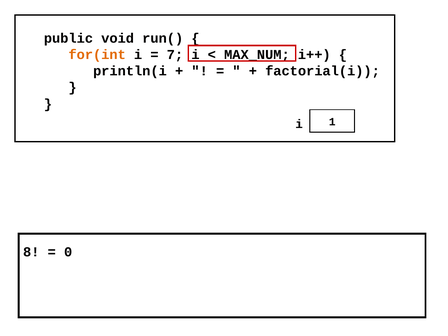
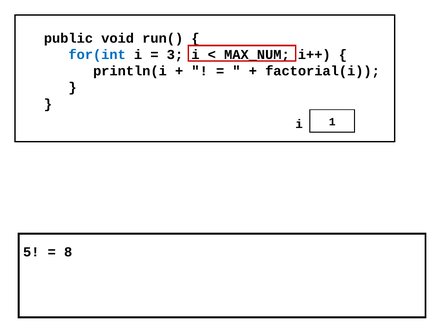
for(int colour: orange -> blue (97, 55)
7: 7 -> 3 (175, 55)
8: 8 -> 5 (31, 252)
0: 0 -> 8 (68, 252)
